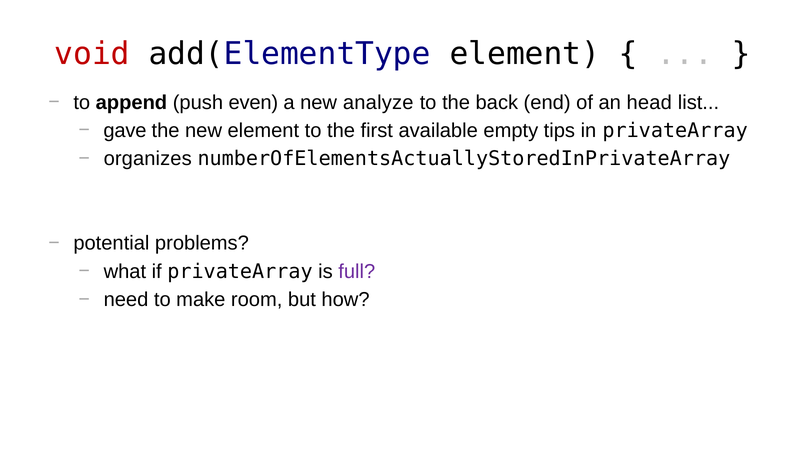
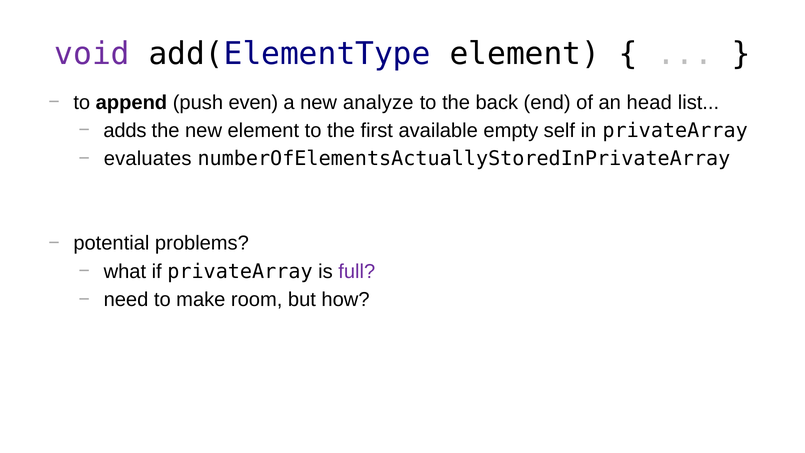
void colour: red -> purple (92, 54)
gave: gave -> adds (125, 130)
tips: tips -> self (559, 130)
organizes: organizes -> evaluates (148, 159)
